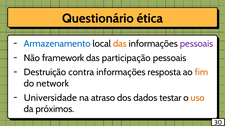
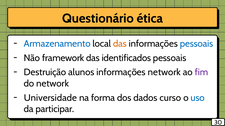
pessoais colour: purple -> blue (196, 44)
participação: participação -> identificados (126, 58)
contra: contra -> alunos (81, 73)
informações resposta: resposta -> network (164, 73)
fim colour: orange -> purple (201, 73)
atraso: atraso -> forma (103, 98)
testar: testar -> curso (170, 98)
uso colour: orange -> blue (198, 98)
próximos: próximos -> participar (55, 109)
